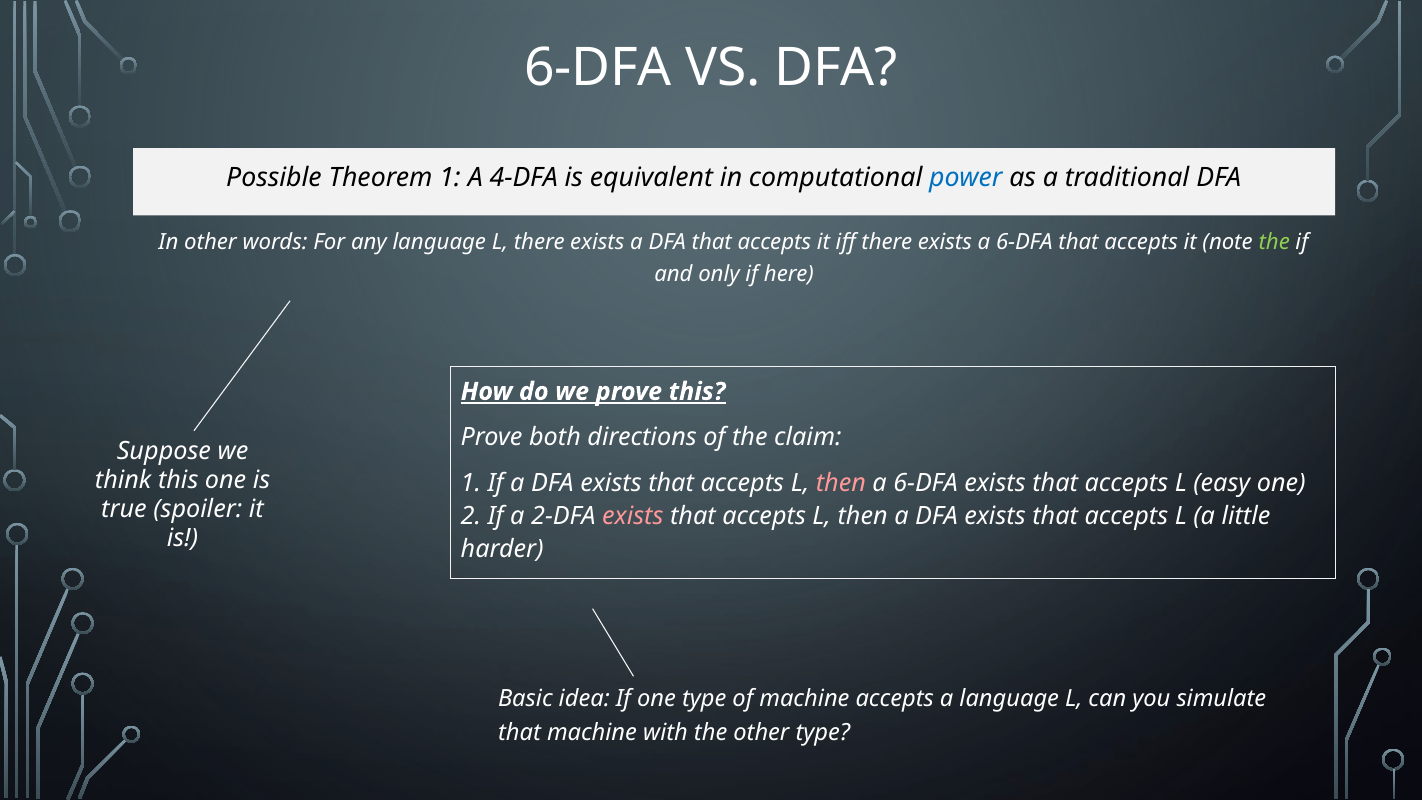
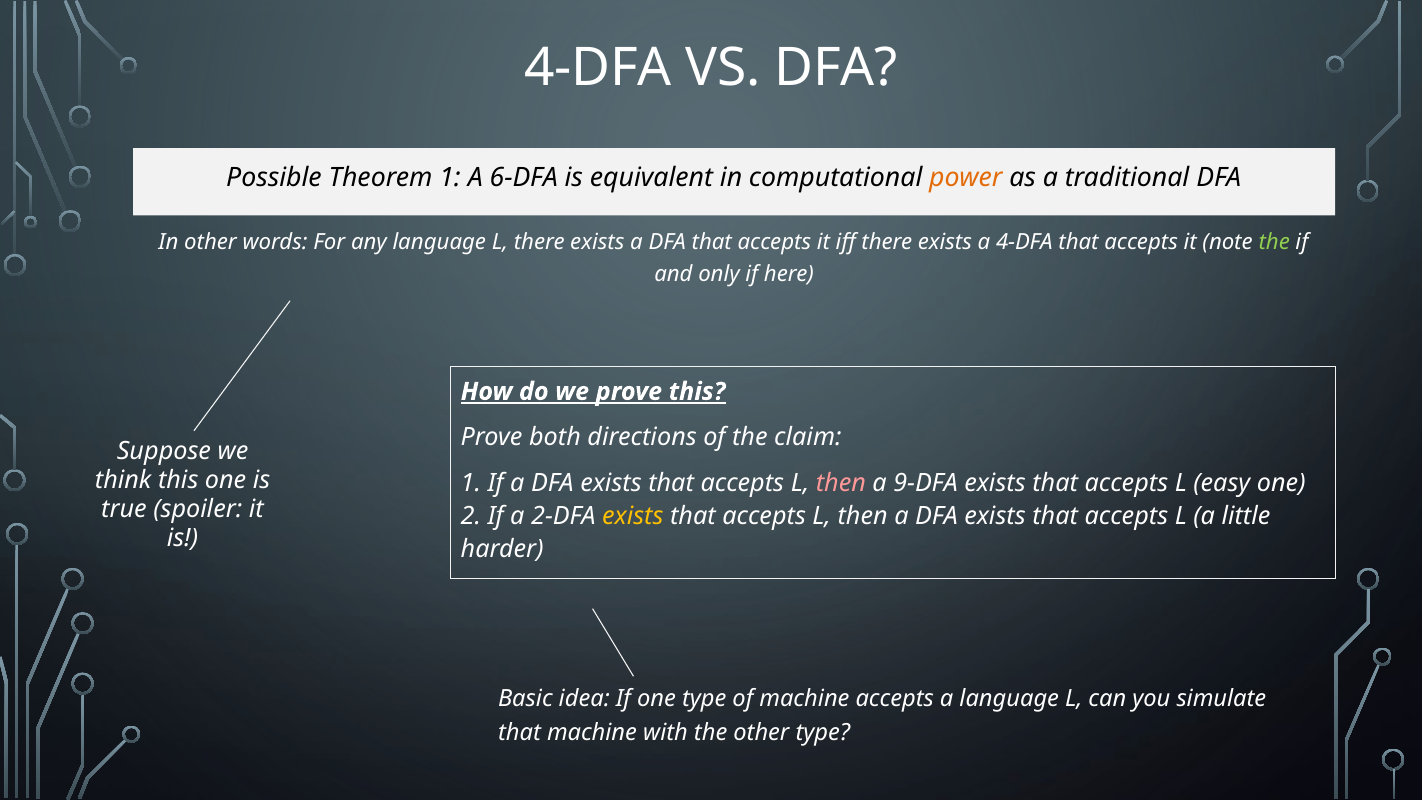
6-DFA: 6-DFA -> 4-DFA (598, 68)
4-DFA: 4-DFA -> 6-DFA (524, 178)
power colour: blue -> orange (966, 178)
exists a 6-DFA: 6-DFA -> 4-DFA (1024, 242)
6-DFA: 6-DFA -> 9-DFA (926, 483)
exists colour: pink -> yellow (633, 516)
